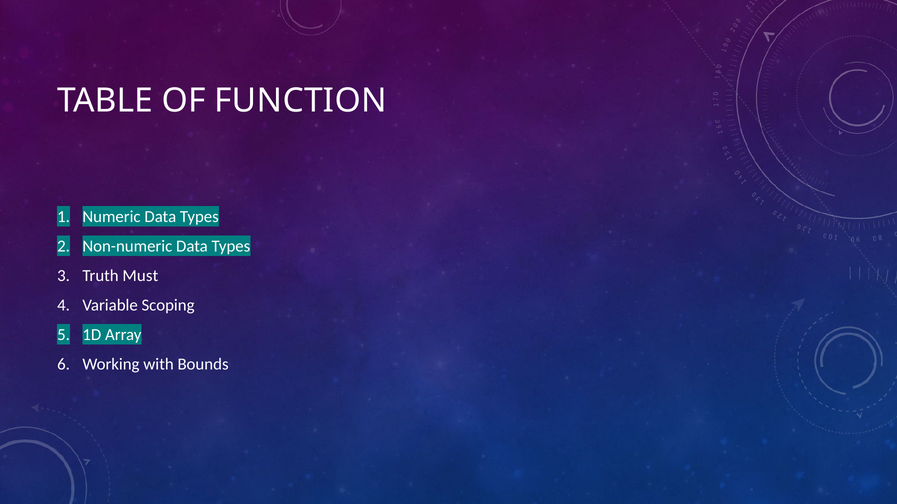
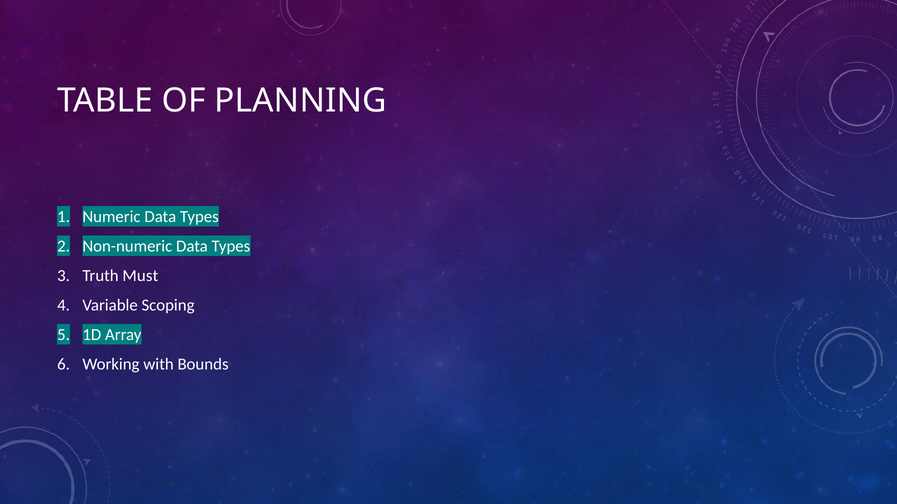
FUNCTION: FUNCTION -> PLANNING (301, 101)
